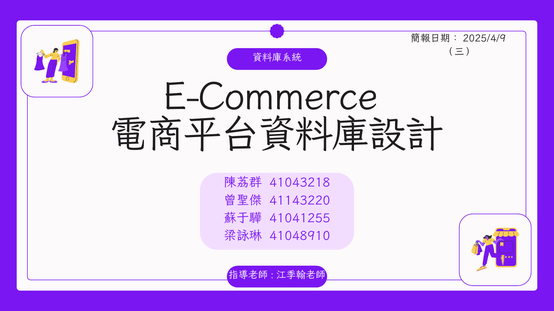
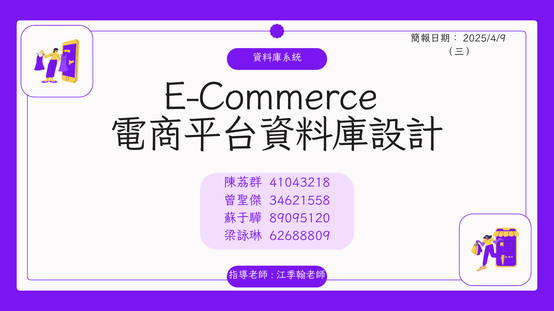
41143220: 41143220 -> 34621558 (300, 201)
41041255: 41041255 -> 89095120 (300, 218)
41048910: 41048910 -> 62688809 (300, 236)
